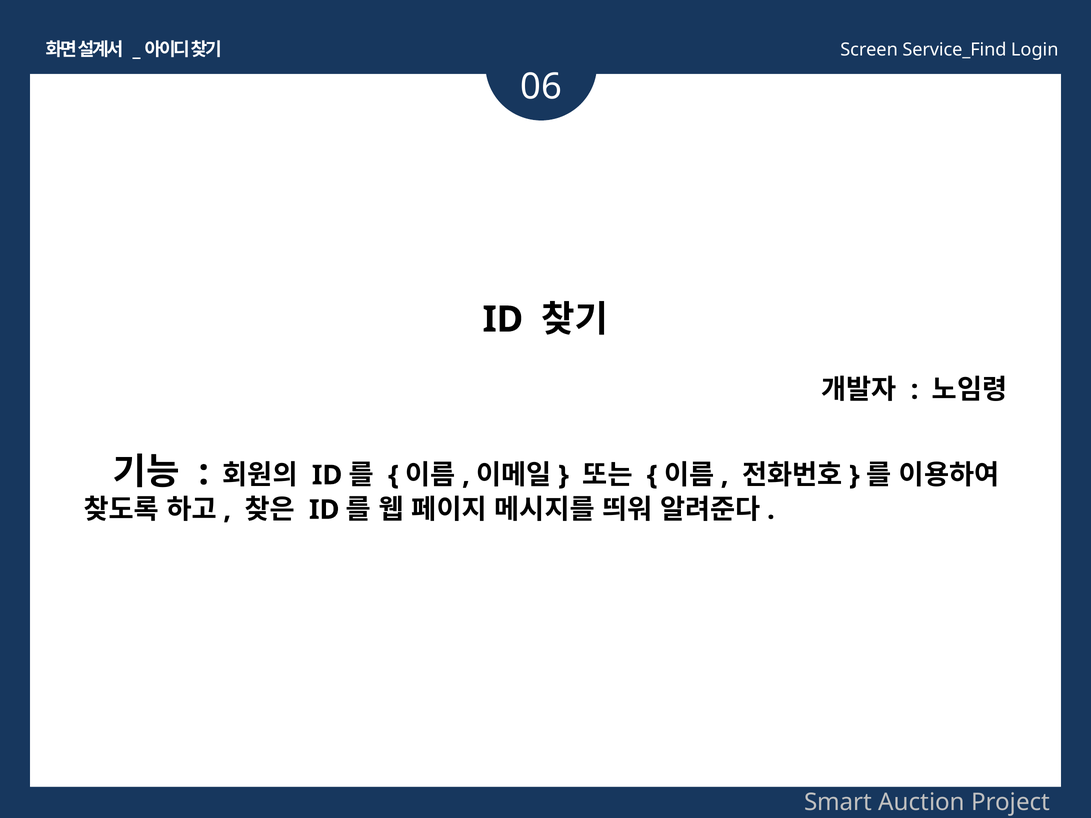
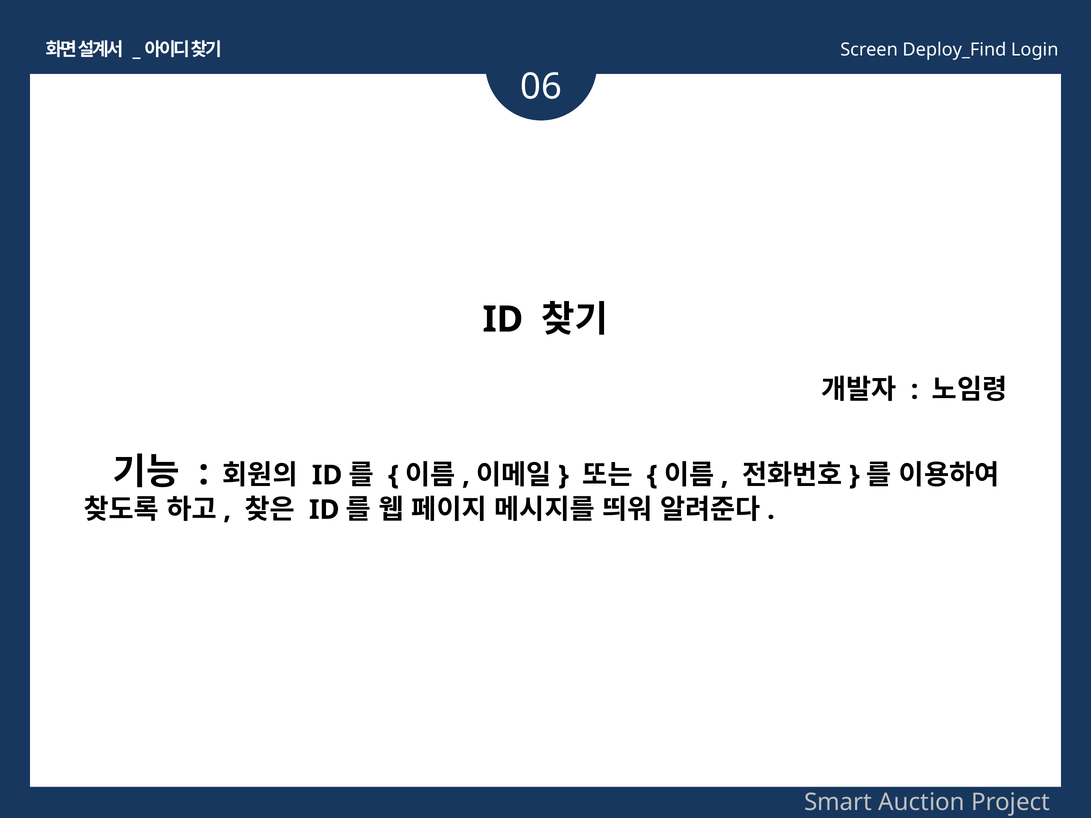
Service_Find: Service_Find -> Deploy_Find (954, 50)
